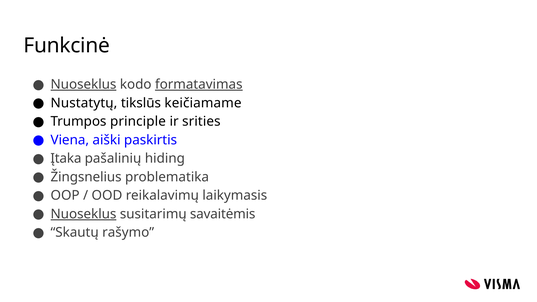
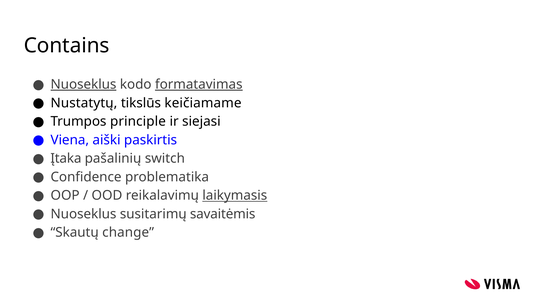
Funkcinė: Funkcinė -> Contains (67, 45)
srities: srities -> siejasi (201, 121)
hiding: hiding -> switch (165, 159)
Žingsnelius: Žingsnelius -> Confidence (86, 177)
laikymasis underline: none -> present (235, 196)
Nuoseklus underline: present -> none (83, 214)
rašymo: rašymo -> change (128, 233)
